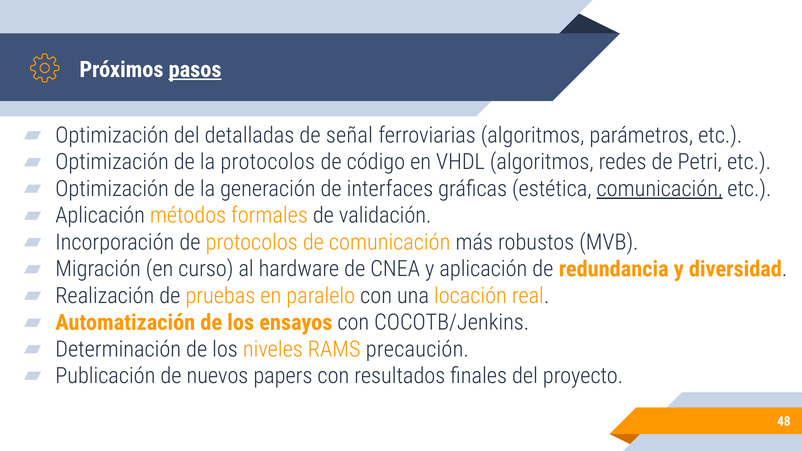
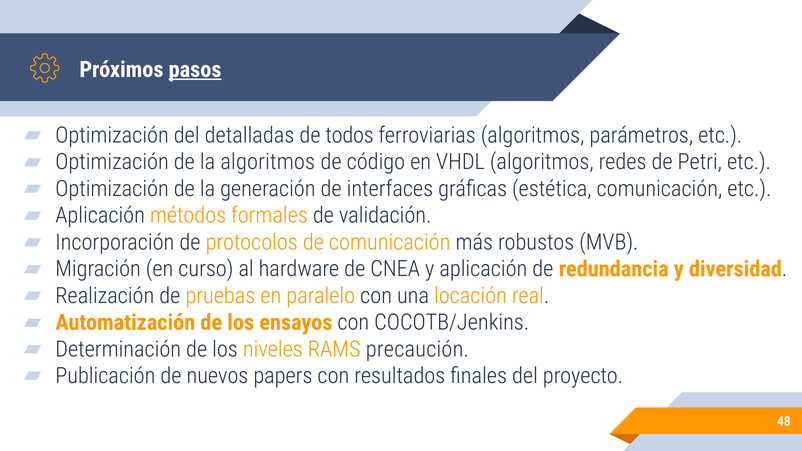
señal: señal -> todos (350, 135)
la protocolos: protocolos -> algoritmos (268, 162)
comunicación underline: present -> none (659, 189)
